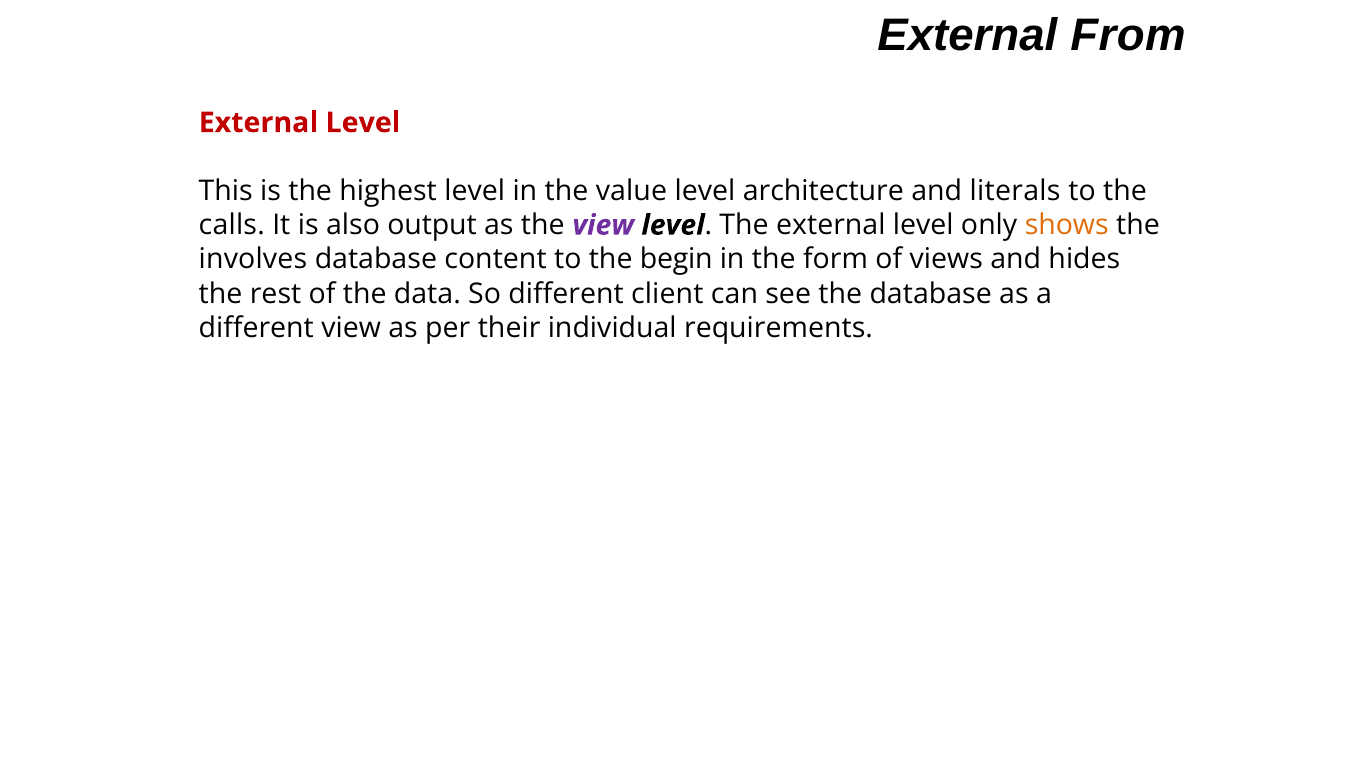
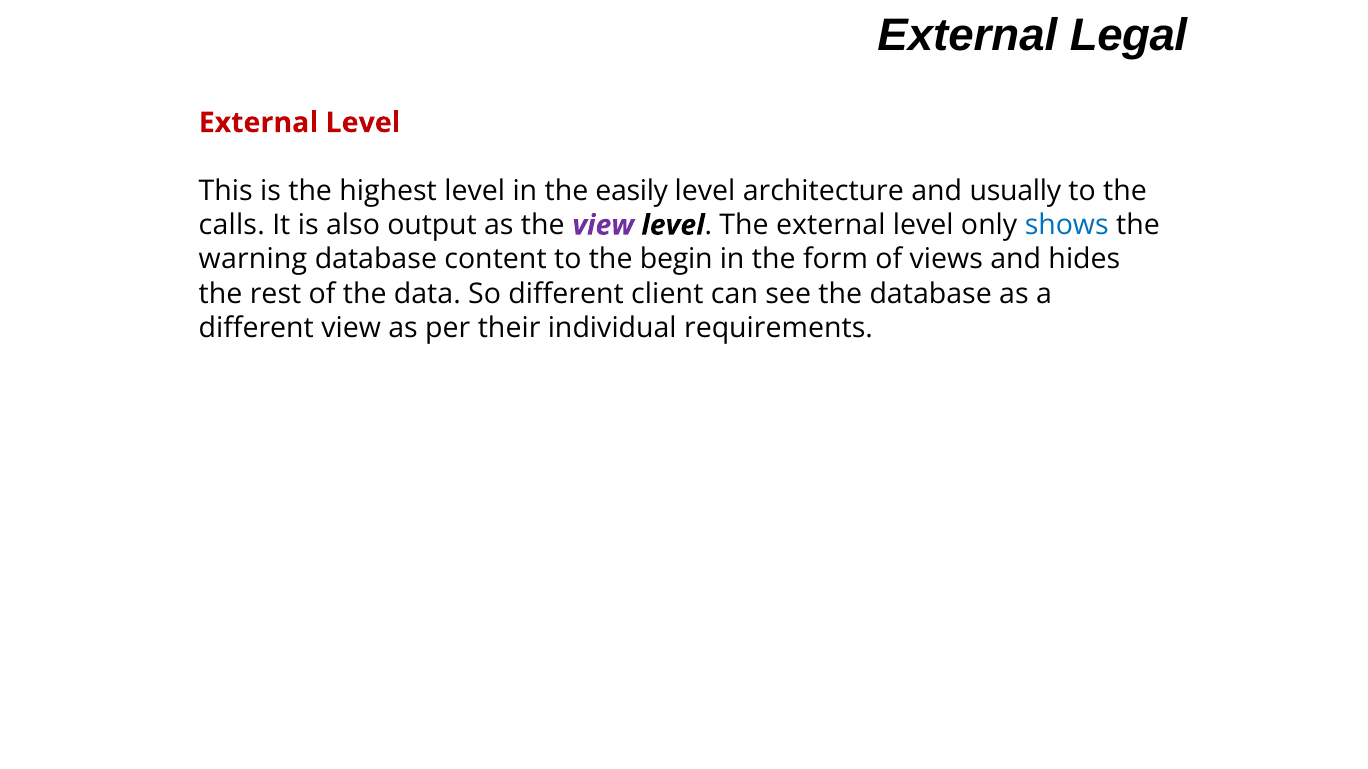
From: From -> Legal (1129, 36)
value: value -> easily (632, 191)
literals: literals -> usually (1015, 191)
shows colour: orange -> blue (1067, 225)
involves: involves -> warning (253, 260)
